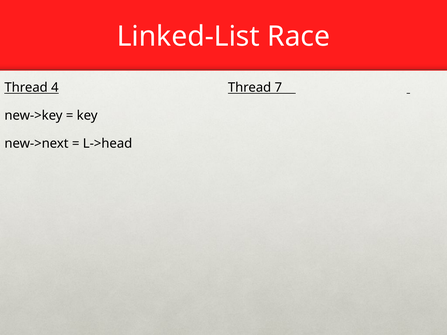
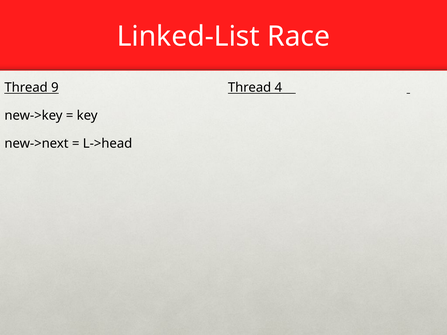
4: 4 -> 9 (55, 87)
7: 7 -> 4 (278, 87)
